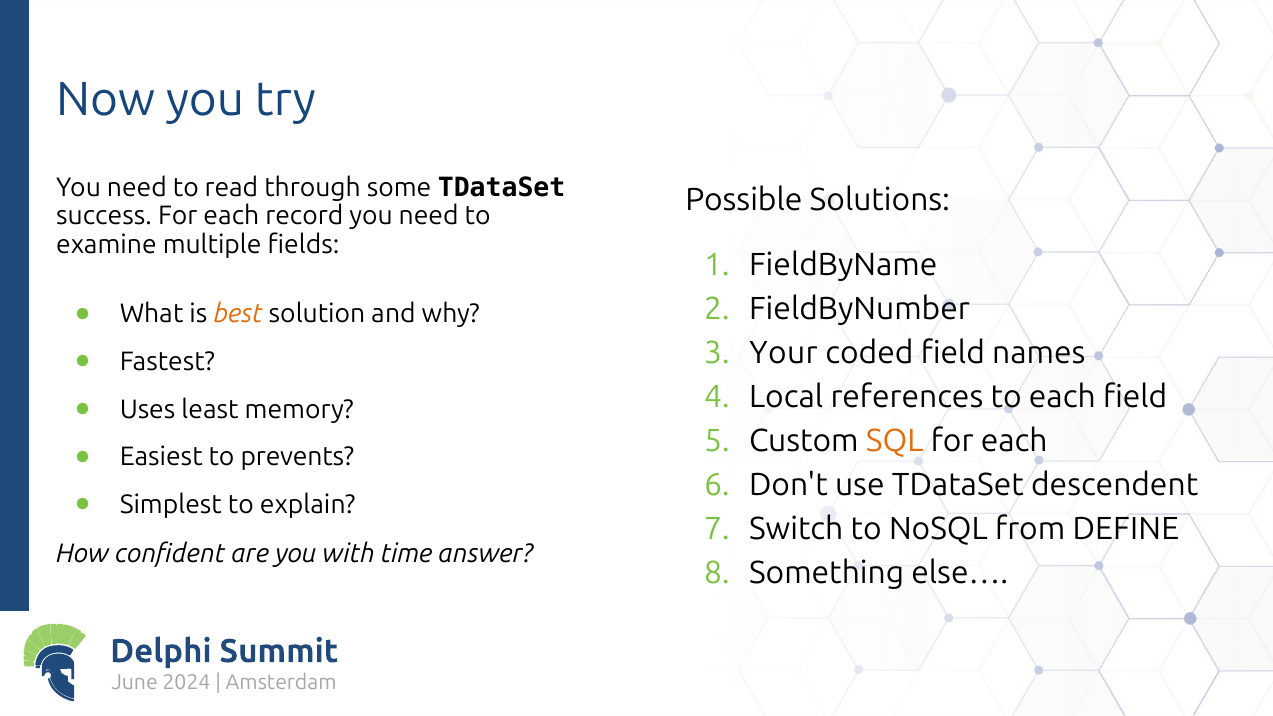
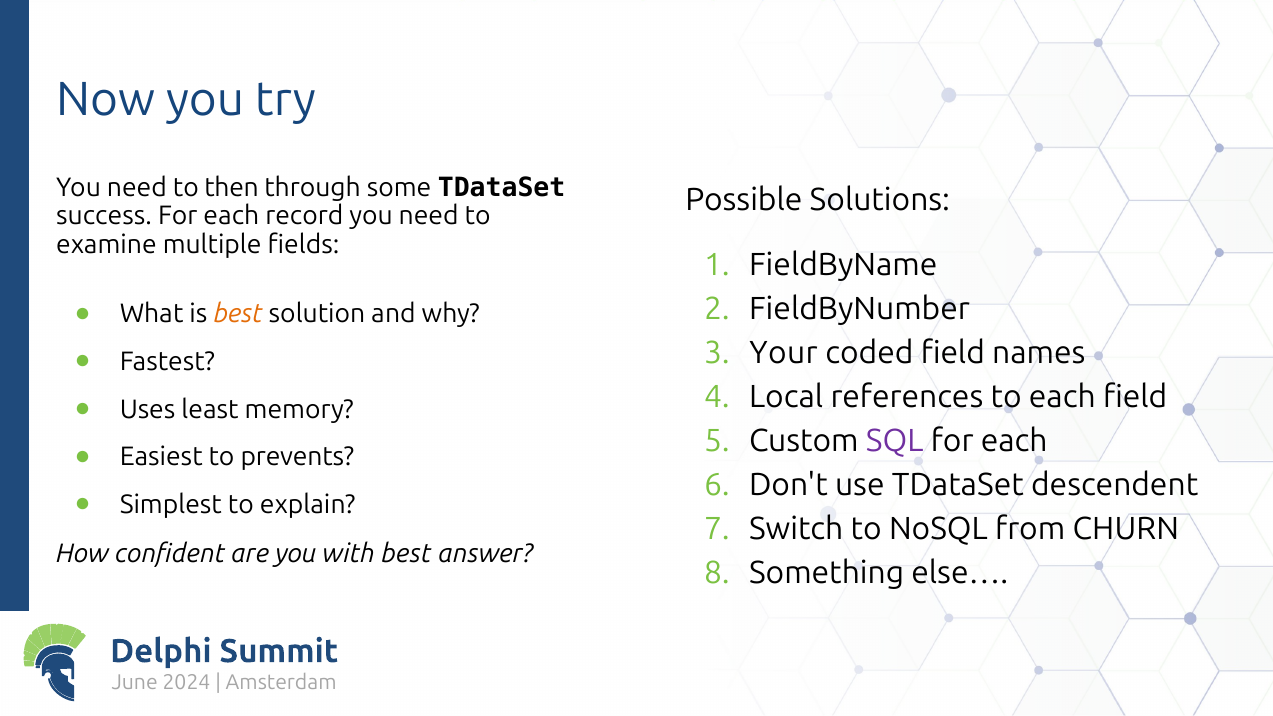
read: read -> then (232, 187)
SQL colour: orange -> purple (895, 441)
DEFINE: DEFINE -> CHURN (1126, 529)
with time: time -> best (407, 554)
